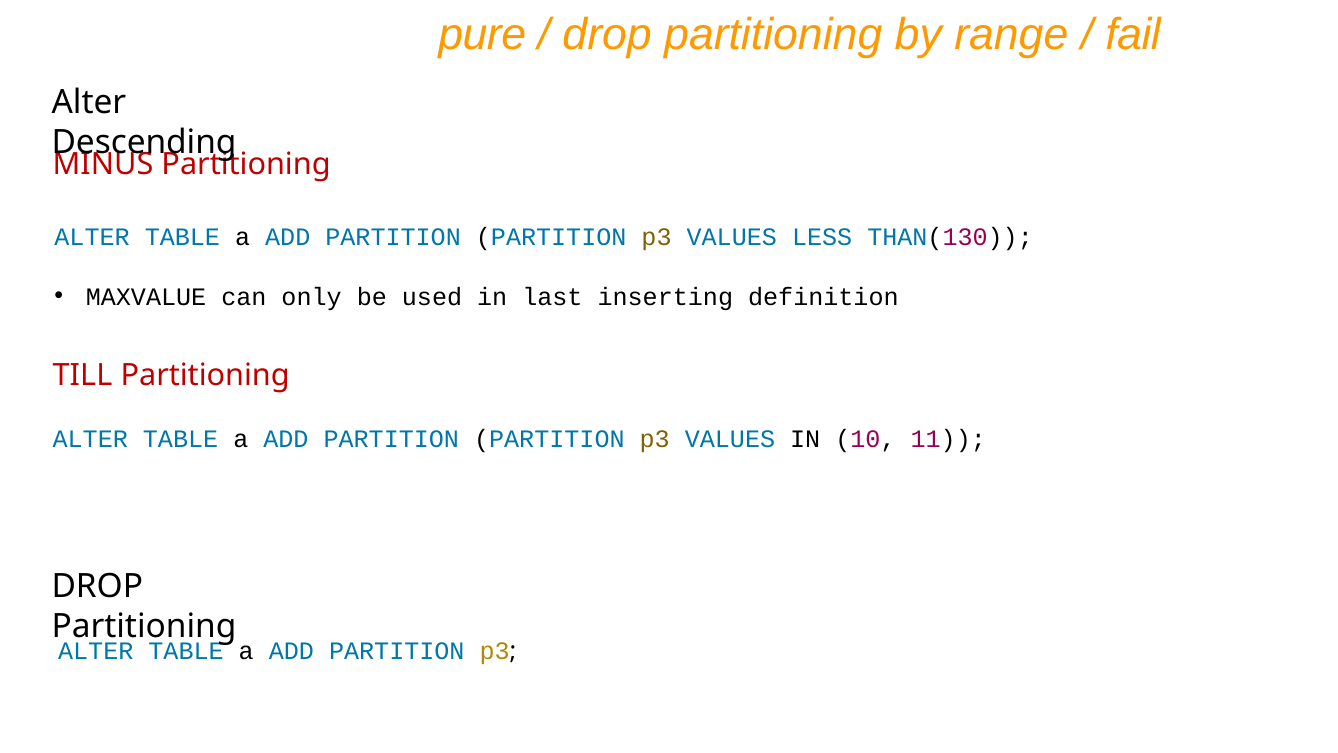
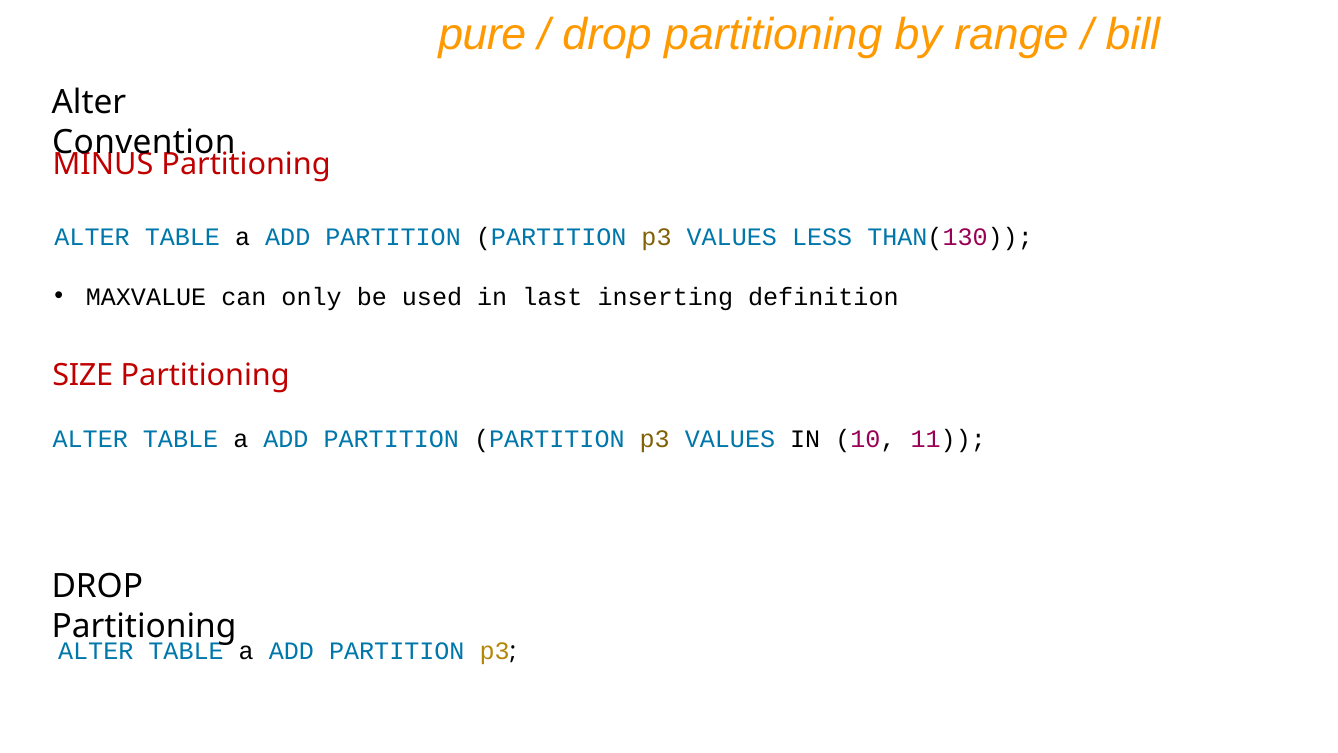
fail: fail -> bill (1133, 35)
Descending: Descending -> Convention (144, 142)
TILL: TILL -> SIZE (83, 375)
